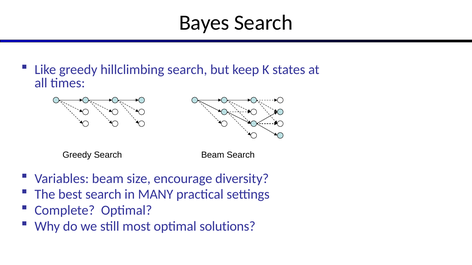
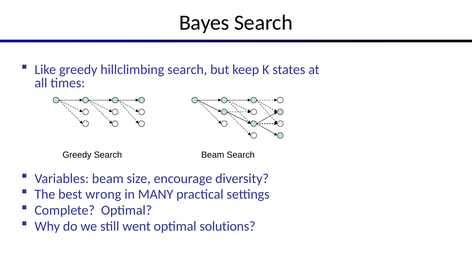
best search: search -> wrong (103, 195)
most: most -> went (137, 227)
